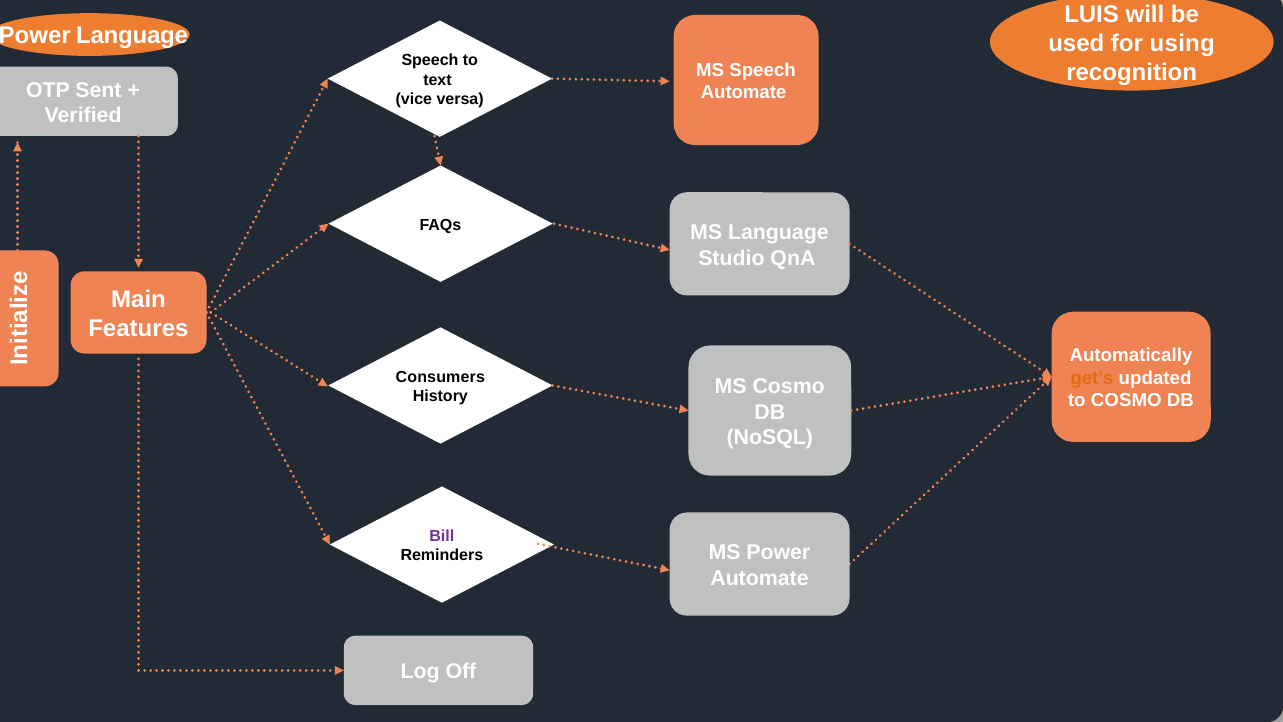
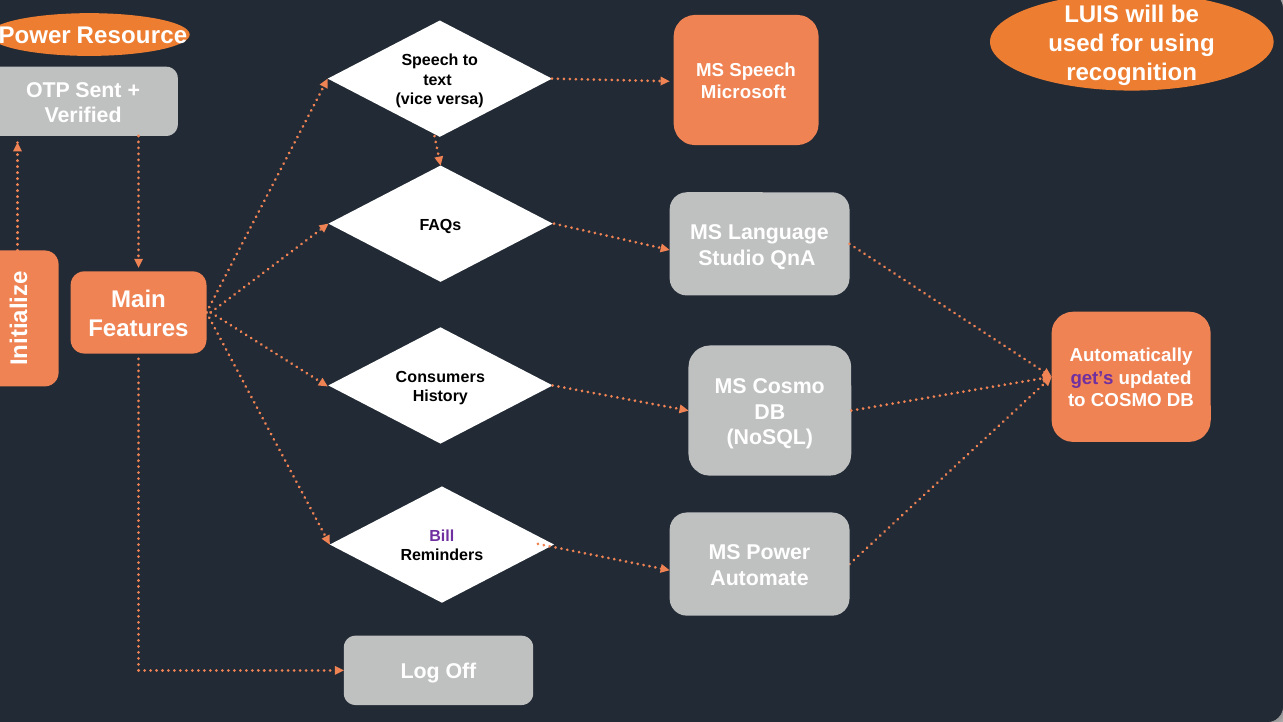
Language: Language -> Resource (132, 36)
Automate: Automate -> Microsoft (743, 92)
get’s colour: orange -> purple (1092, 378)
